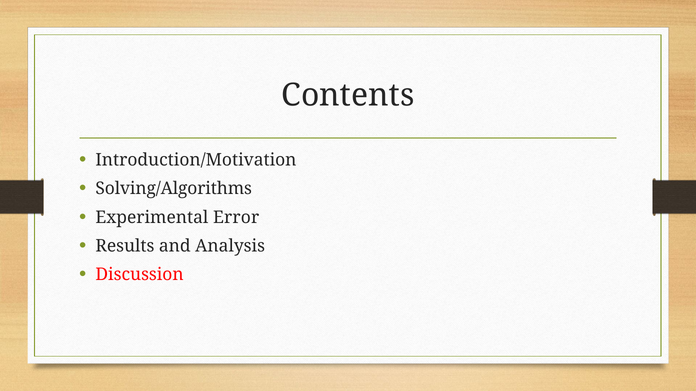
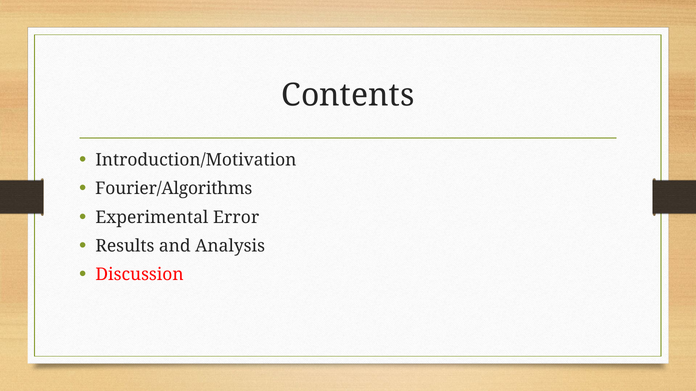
Solving/Algorithms: Solving/Algorithms -> Fourier/Algorithms (174, 189)
